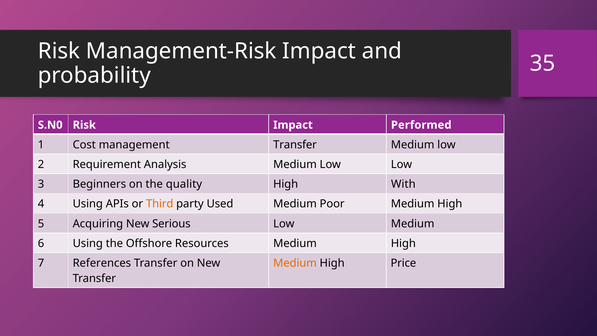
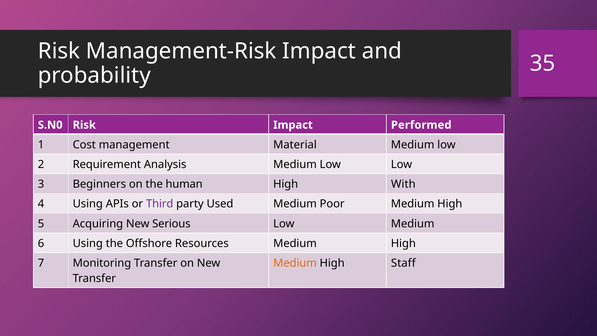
management Transfer: Transfer -> Material (295, 145)
quality: quality -> human (184, 184)
Third colour: orange -> purple (160, 204)
References: References -> Monitoring (102, 263)
Price: Price -> Staff (403, 263)
